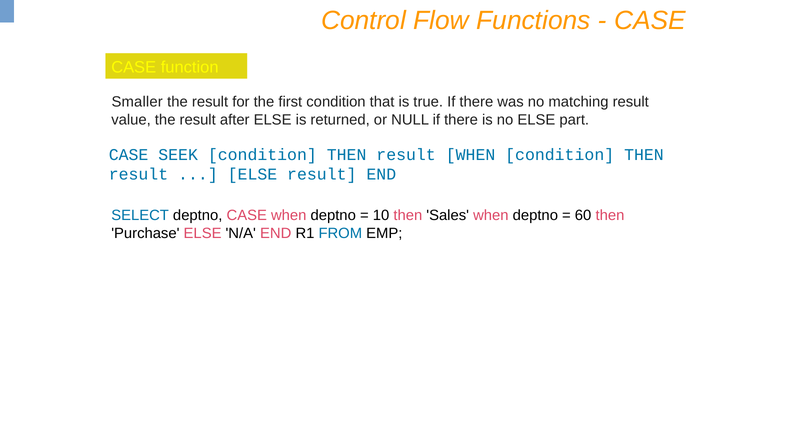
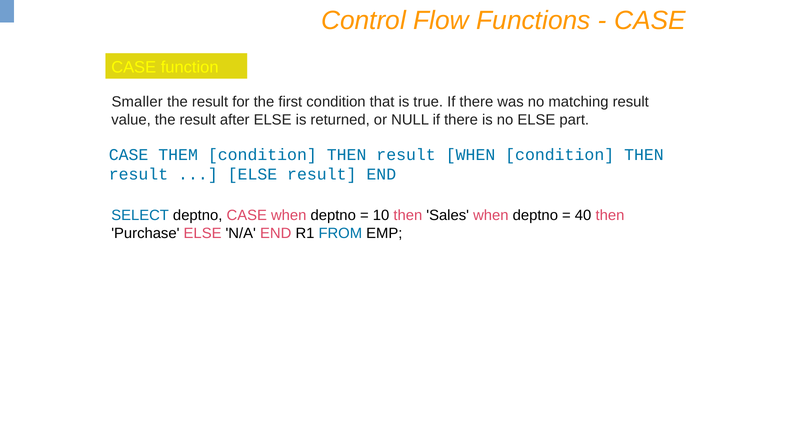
SEEK: SEEK -> THEM (178, 155)
60: 60 -> 40 (583, 216)
